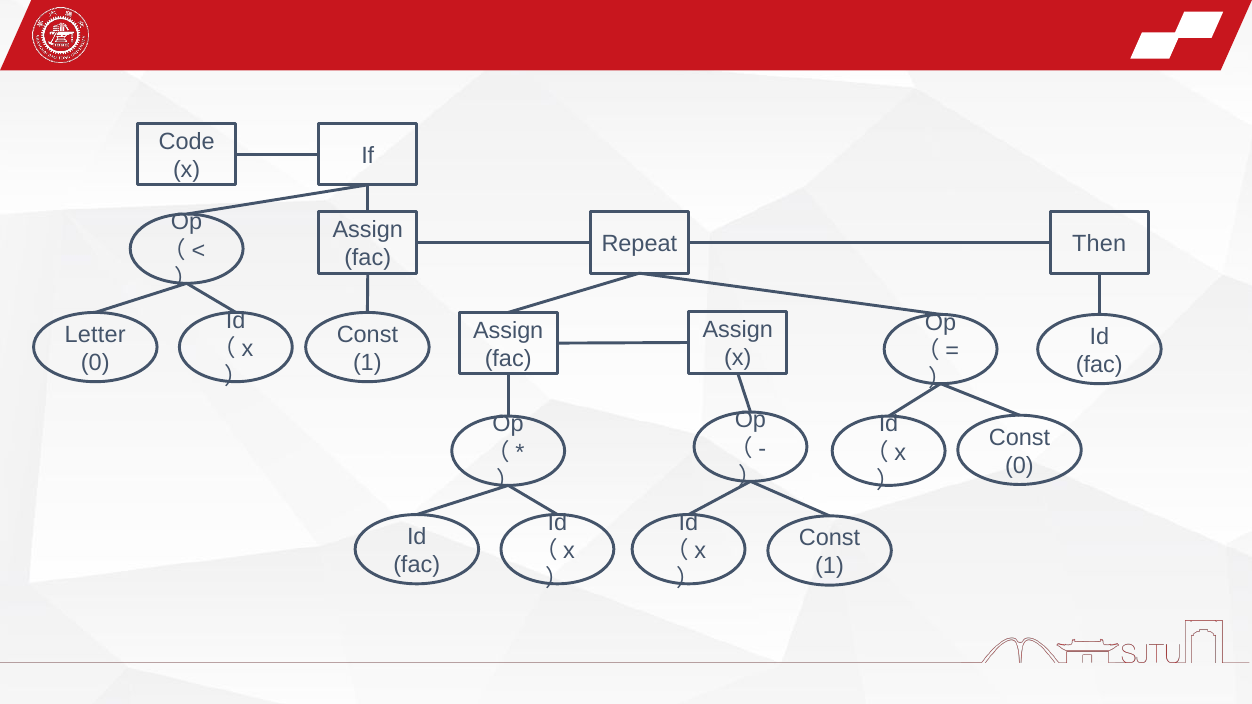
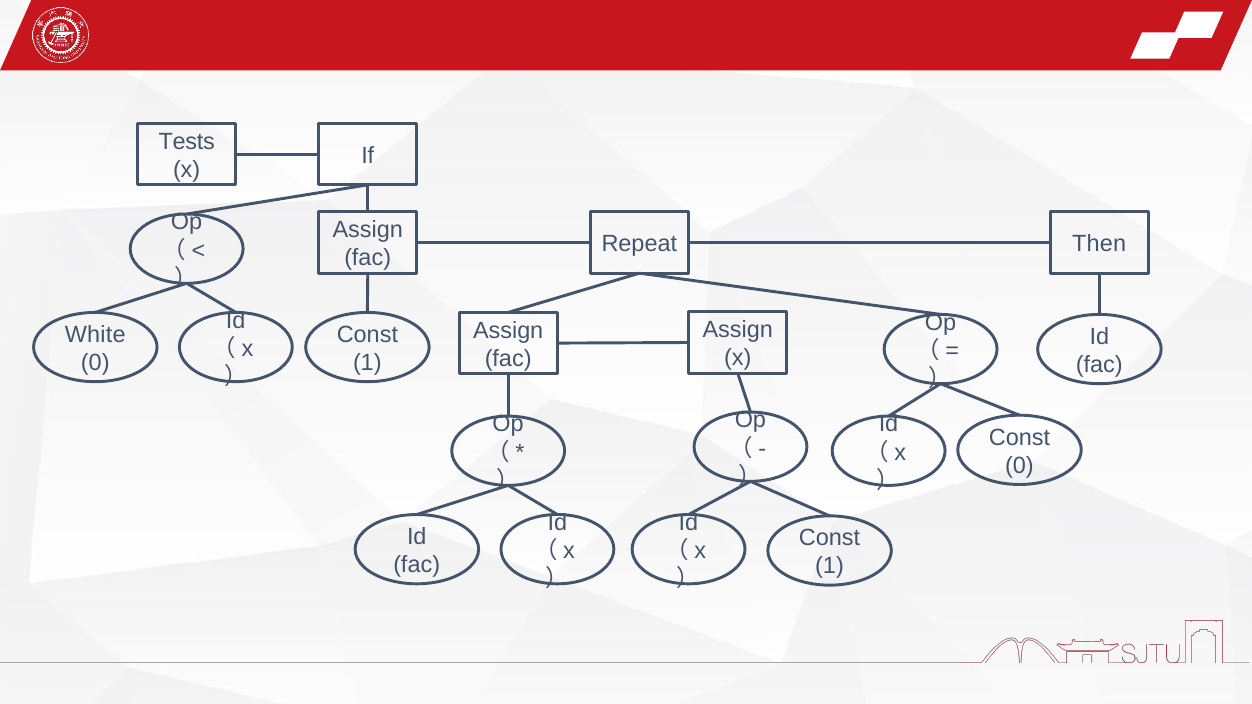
Code: Code -> Tests (187, 142)
Letter: Letter -> White (95, 335)
